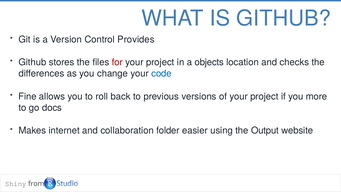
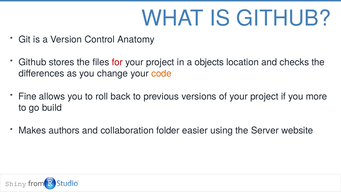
Provides: Provides -> Anatomy (136, 39)
code colour: blue -> orange (161, 74)
docs: docs -> build (52, 108)
internet: internet -> authors (64, 130)
Output: Output -> Server (265, 130)
